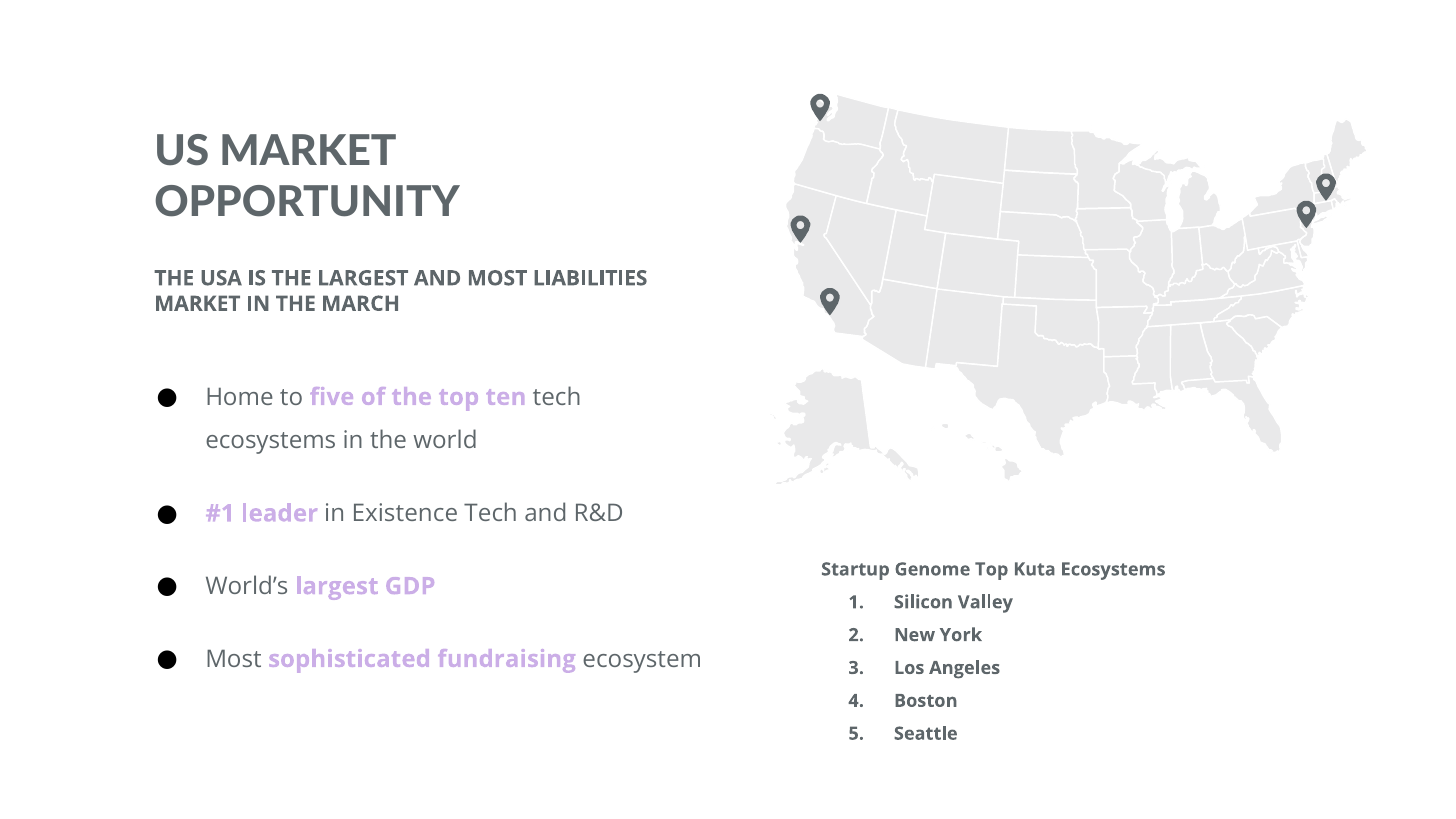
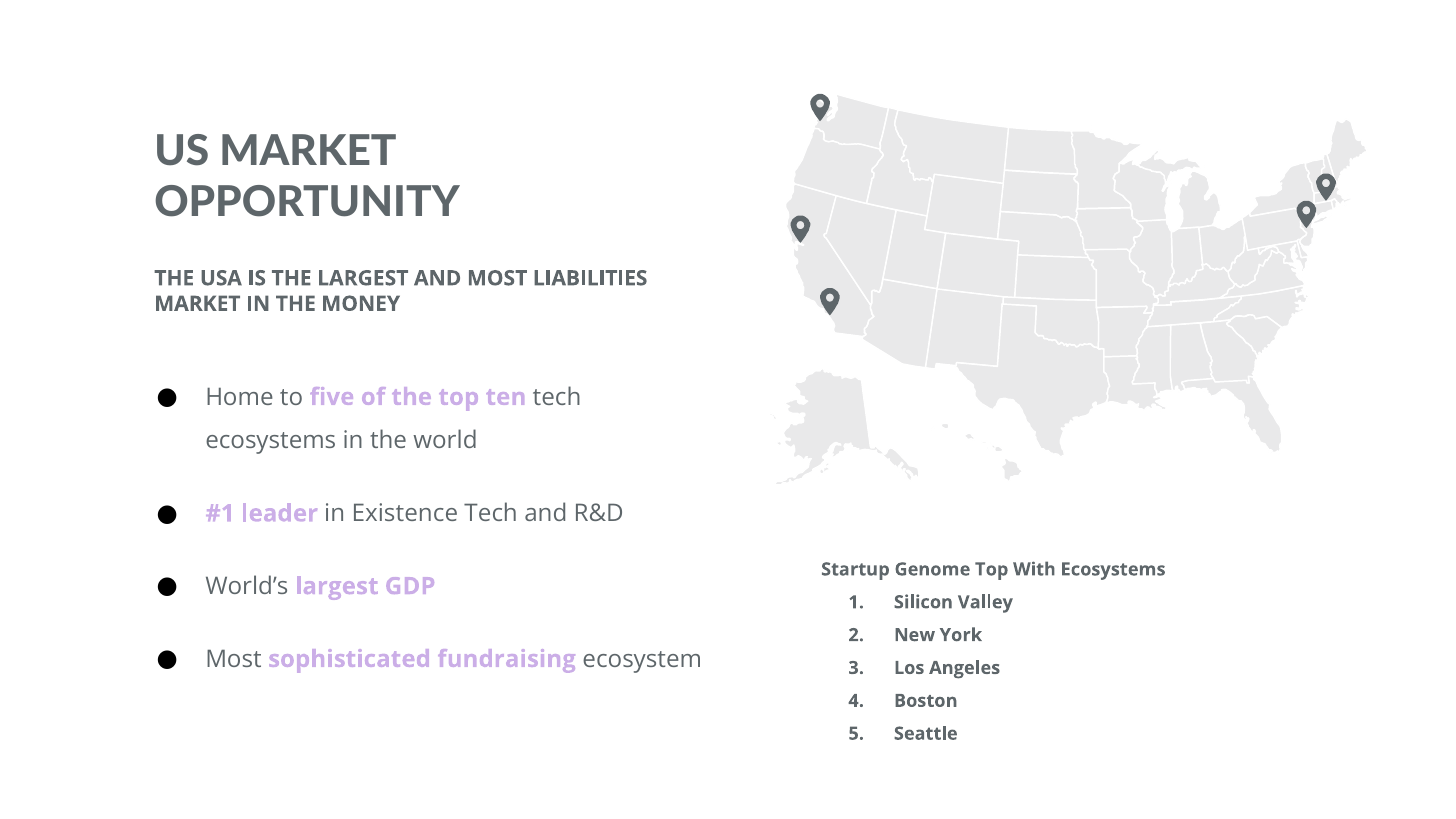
MARCH: MARCH -> MONEY (361, 304)
Kuta: Kuta -> With (1034, 569)
